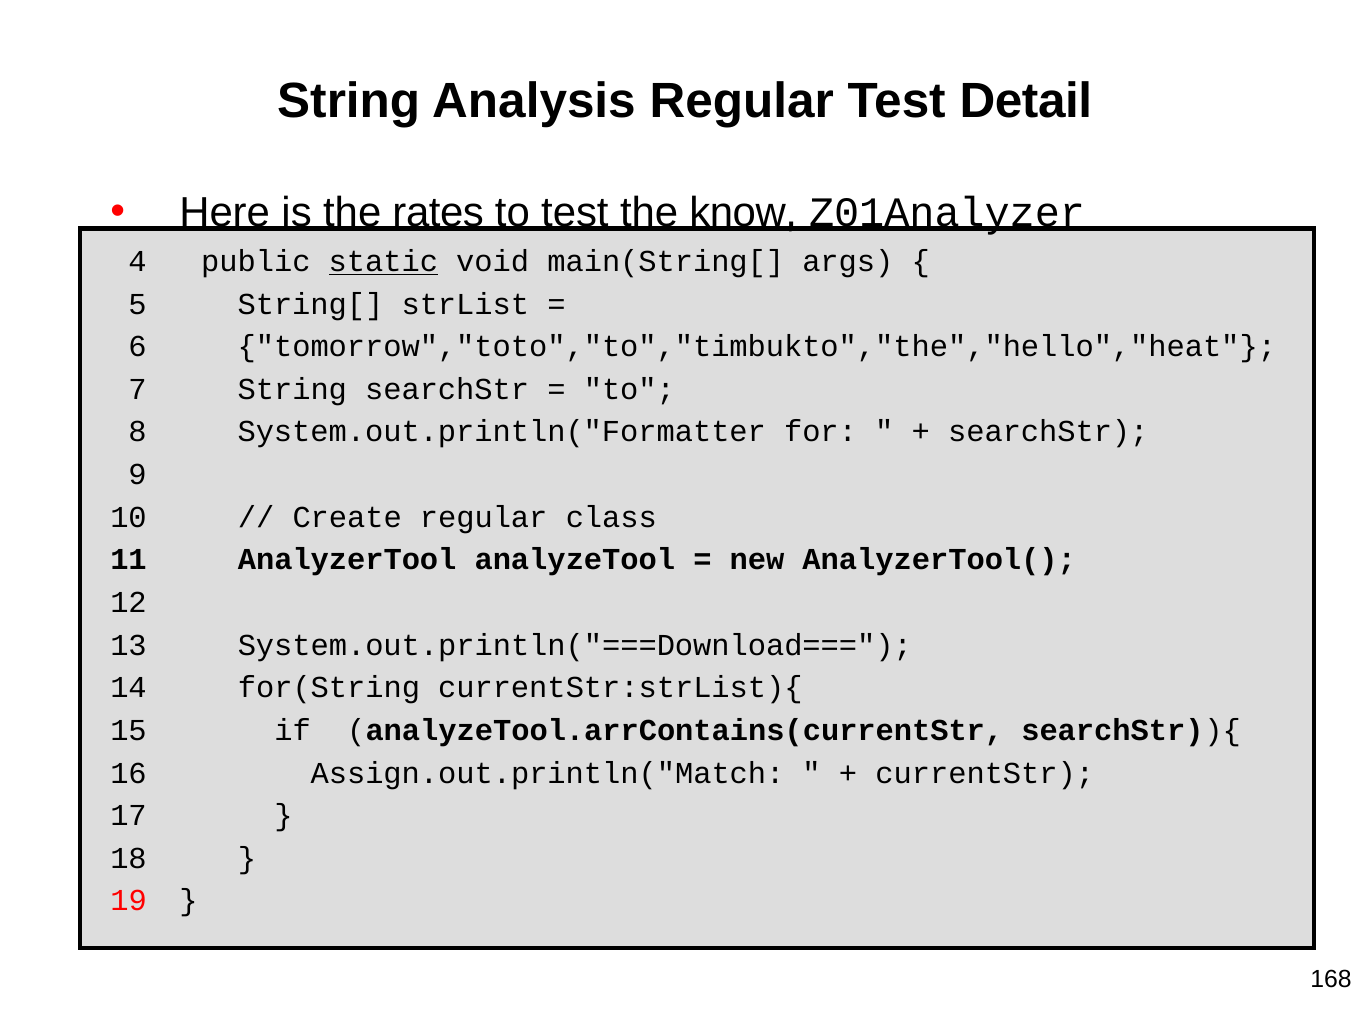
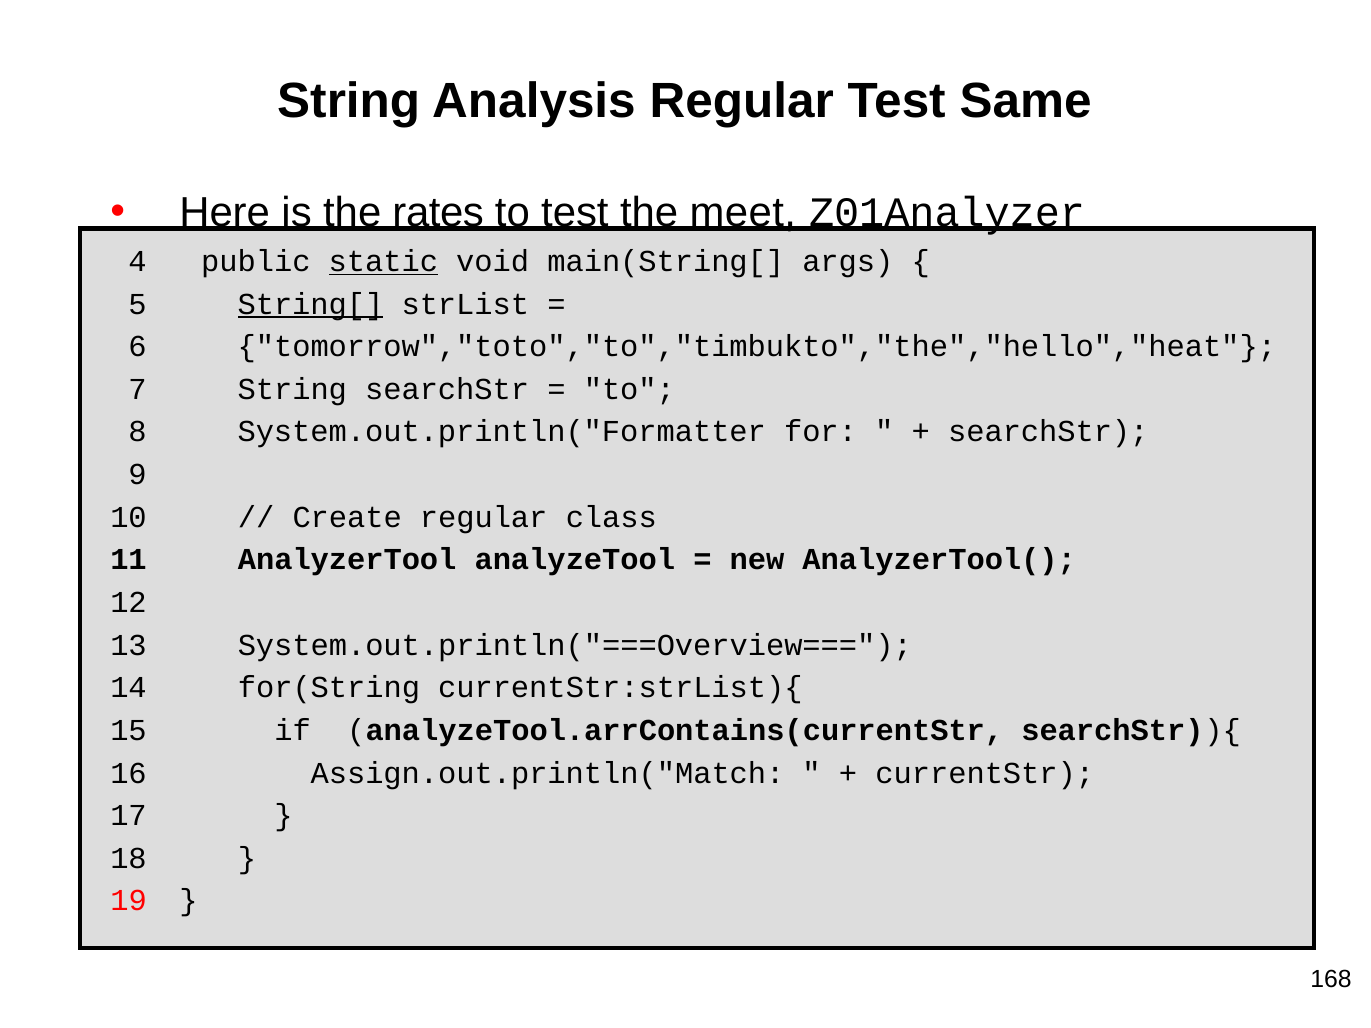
Detail: Detail -> Same (1026, 101)
know: know -> meet (743, 213)
String[ underline: none -> present (310, 304)
System.out.println("===Download===: System.out.println("===Download=== -> System.out.println("===Overview=== (575, 645)
